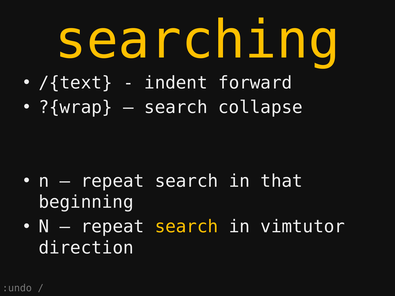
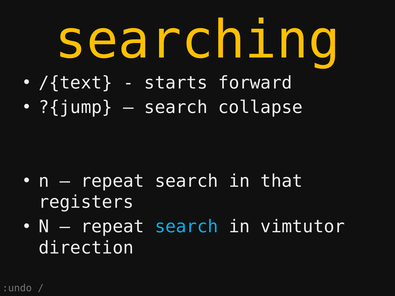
indent: indent -> starts (176, 83)
?{wrap: ?{wrap -> ?{jump (76, 107)
beginning: beginning -> registers (86, 202)
search colour: yellow -> light blue (186, 227)
